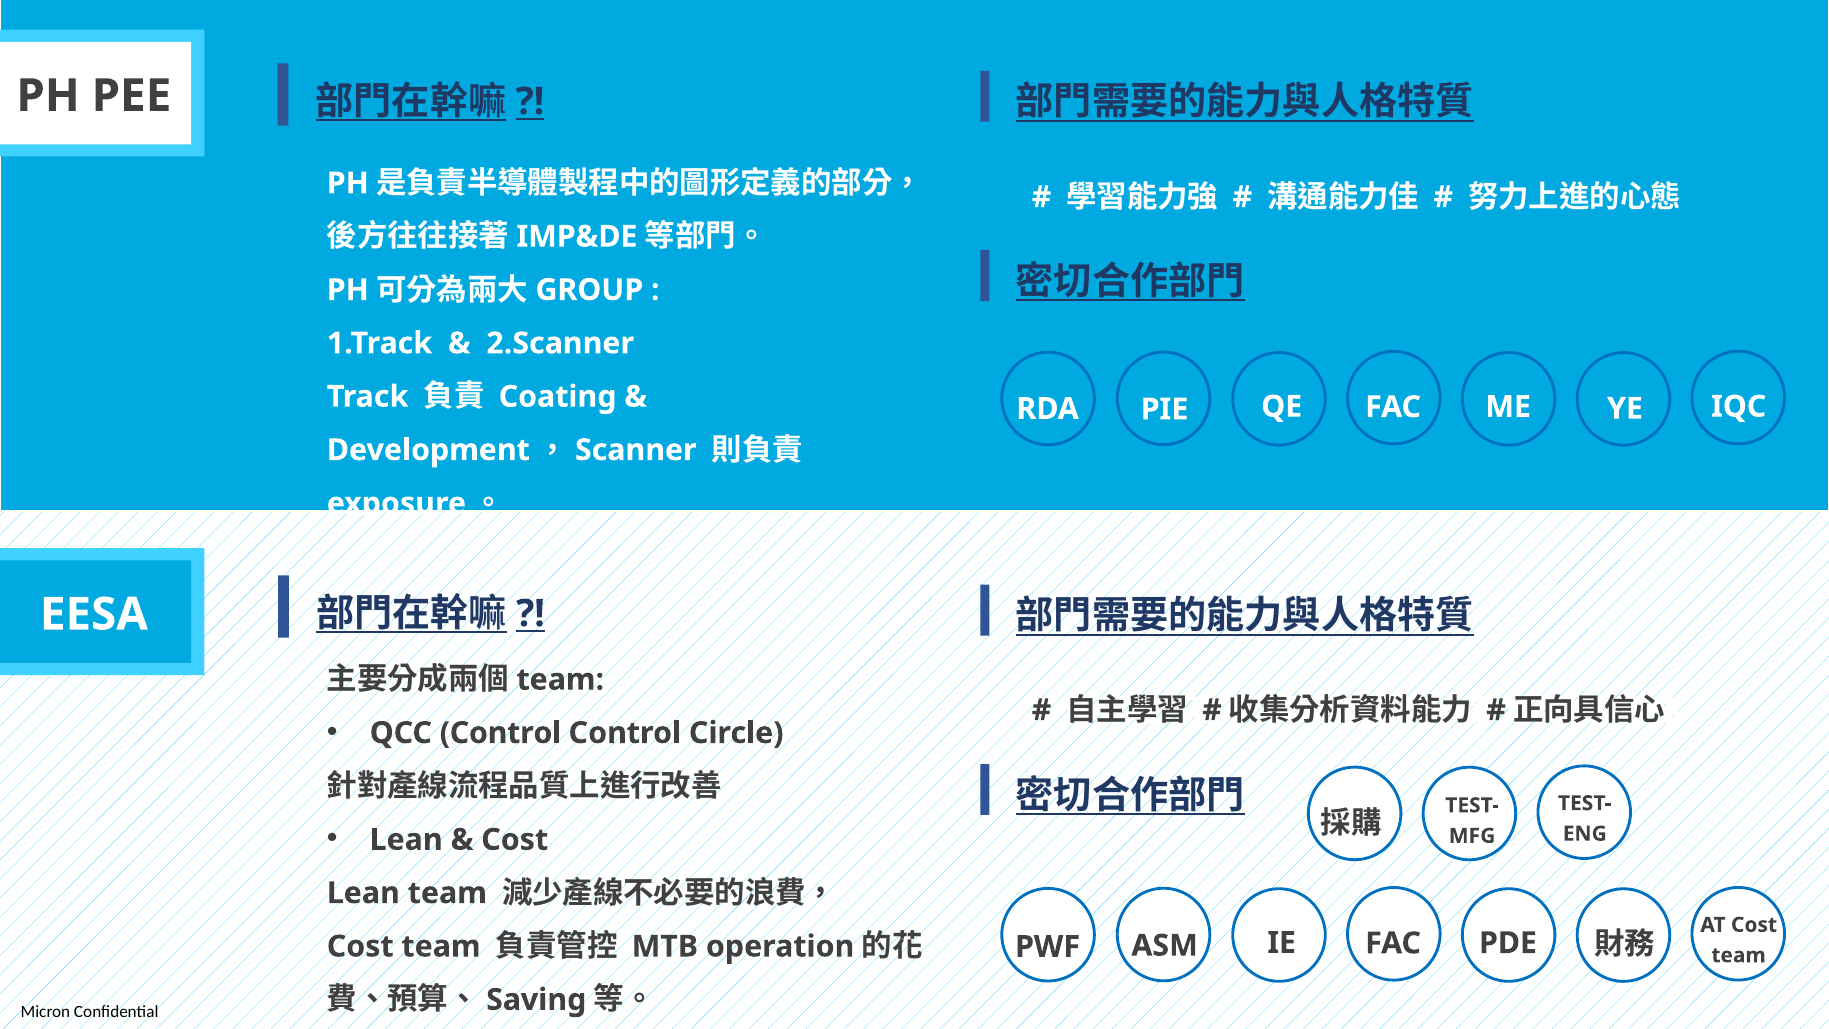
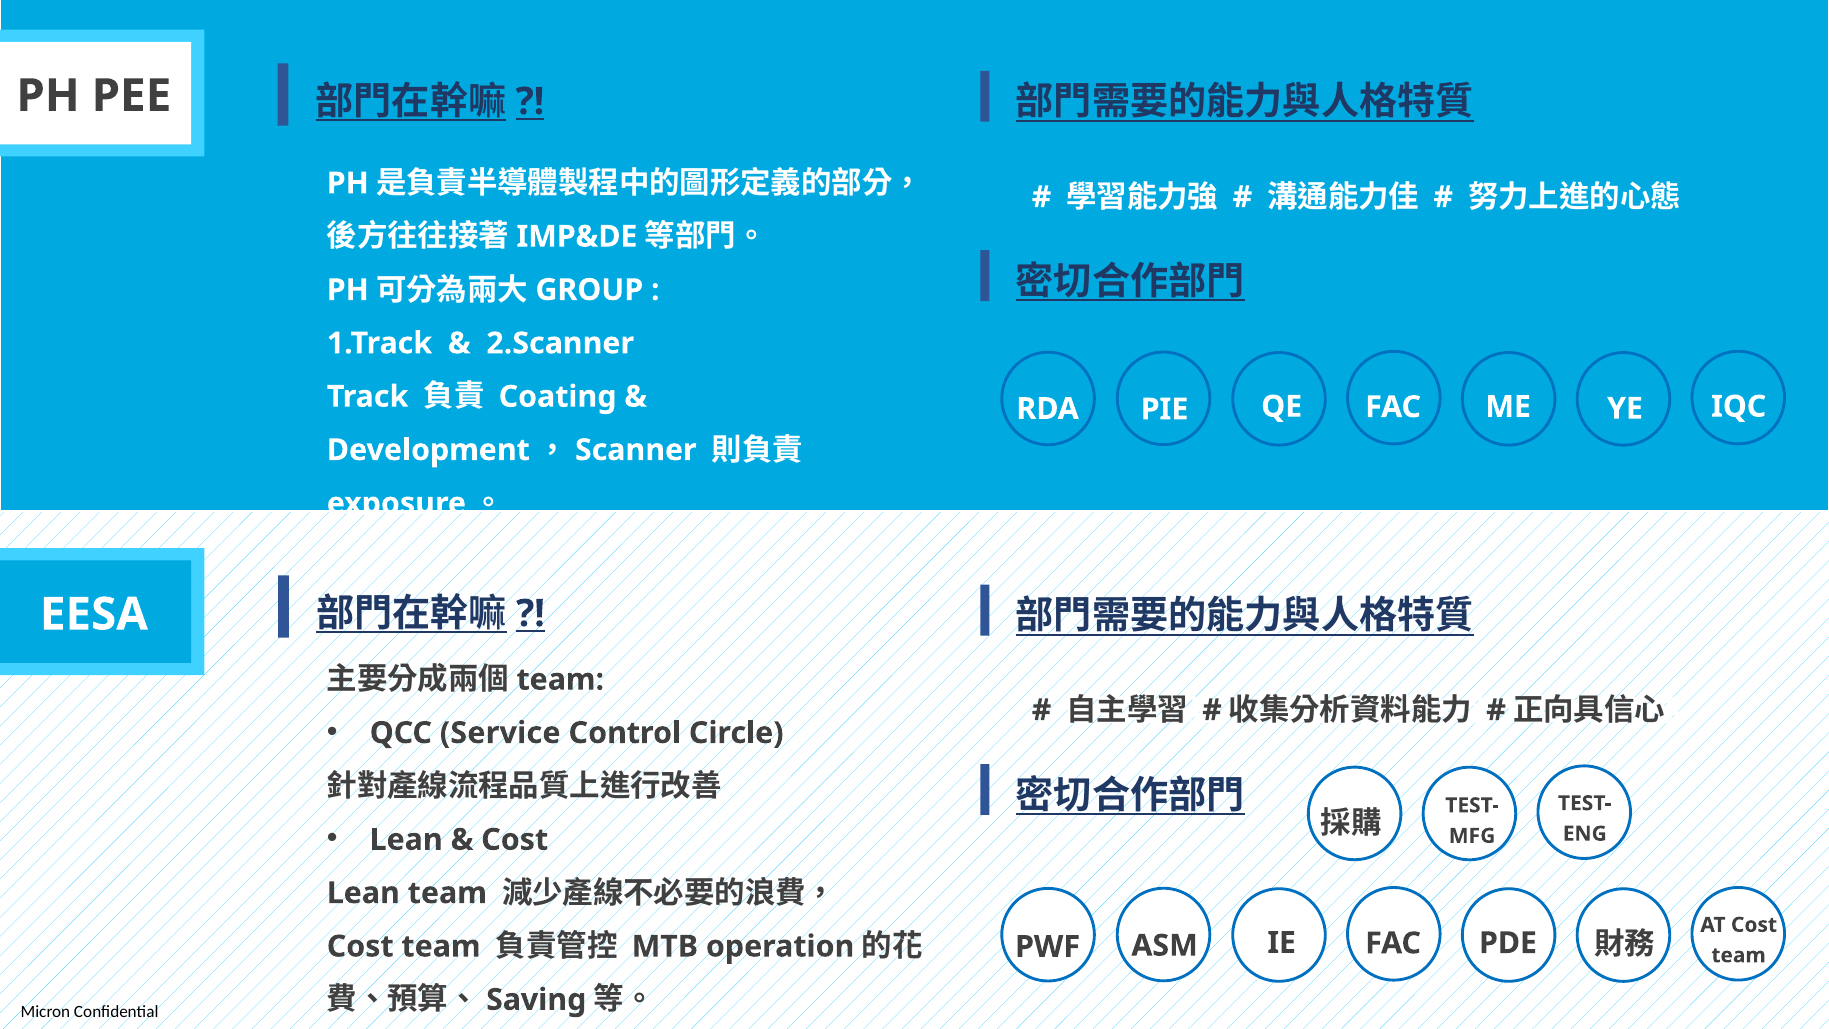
QCC Control: Control -> Service (500, 733)
